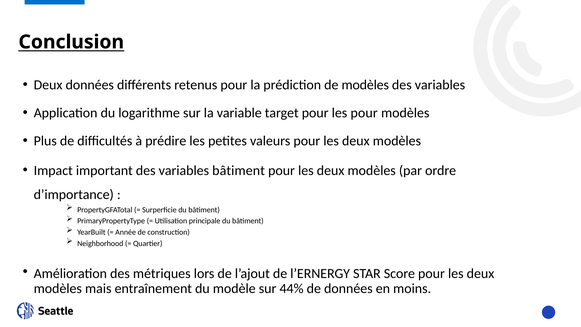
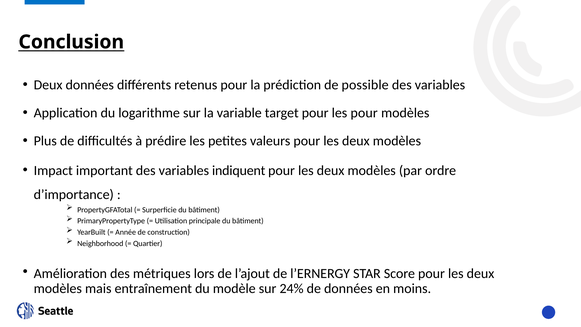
de modèles: modèles -> possible (365, 85)
variables bâtiment: bâtiment -> indiquent (239, 170)
44%: 44% -> 24% (292, 289)
